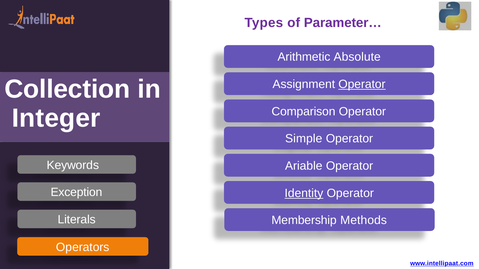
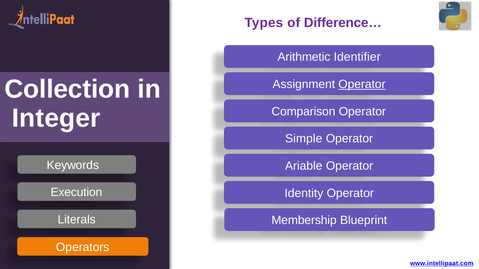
Parameter…: Parameter… -> Difference… (343, 23)
Absolute: Absolute -> Identifier (357, 57)
Exception: Exception -> Execution (76, 193)
Identity underline: present -> none (304, 193)
Methods: Methods -> Blueprint (364, 221)
